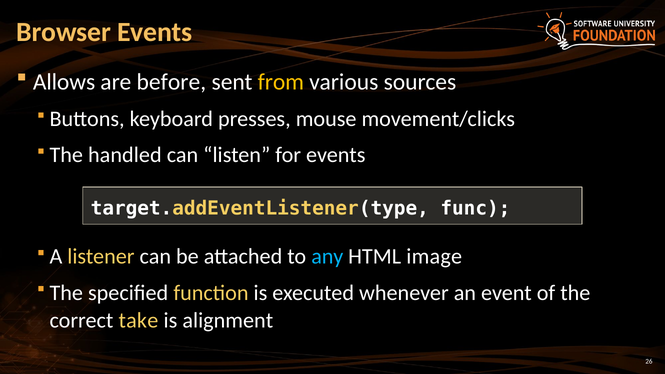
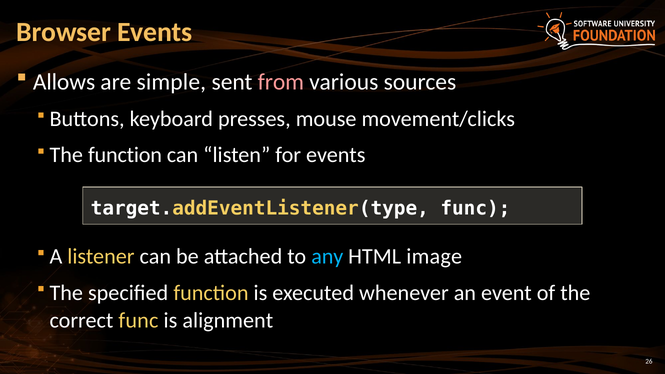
before: before -> simple (171, 82)
from colour: yellow -> pink (281, 82)
The handled: handled -> function (125, 155)
correct take: take -> func (138, 321)
